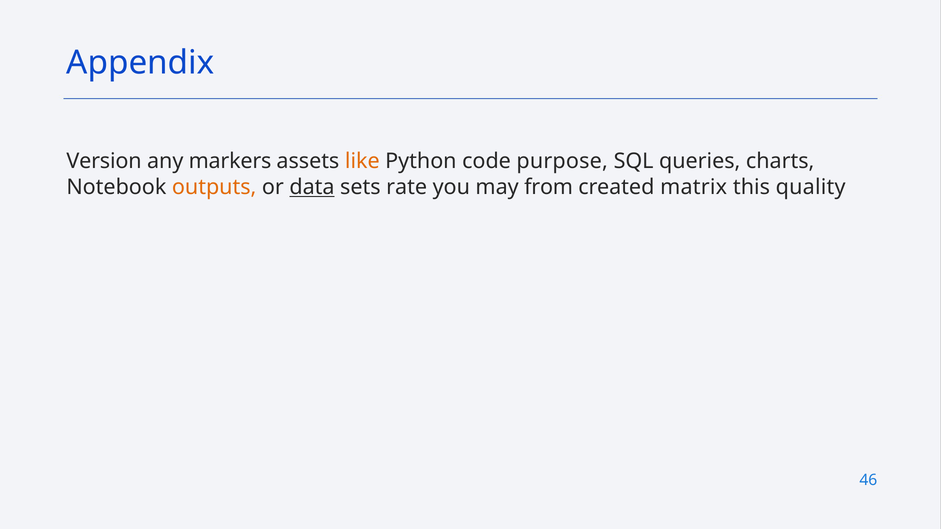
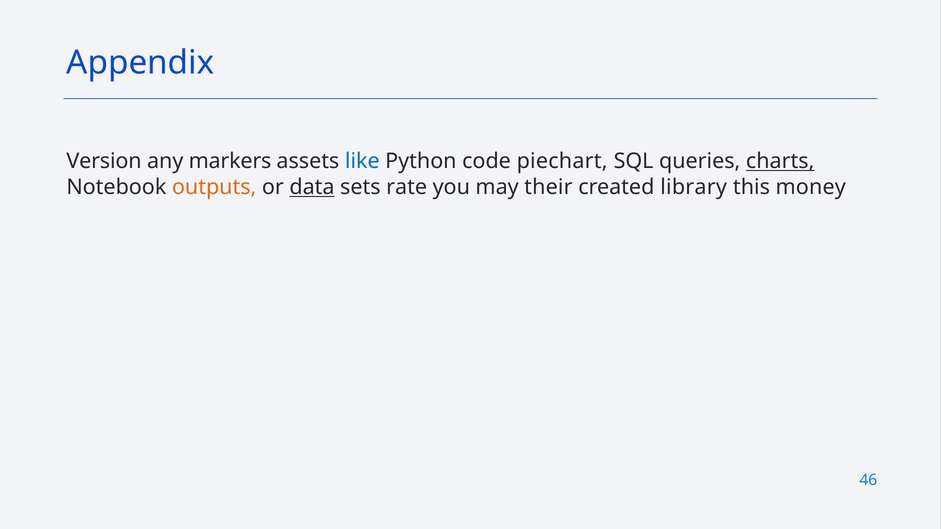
like colour: orange -> blue (362, 161)
purpose: purpose -> piechart (562, 161)
charts underline: none -> present (780, 161)
from: from -> their (548, 187)
matrix: matrix -> library (694, 187)
quality: quality -> money (811, 187)
